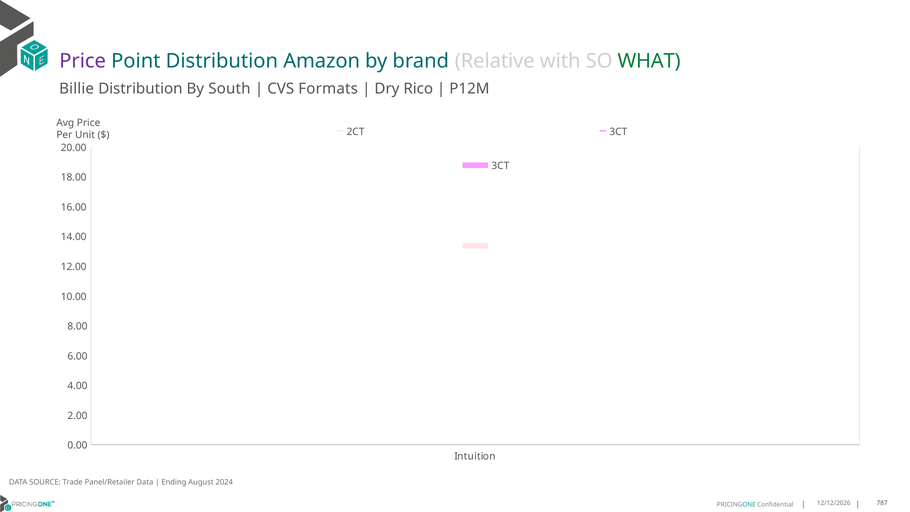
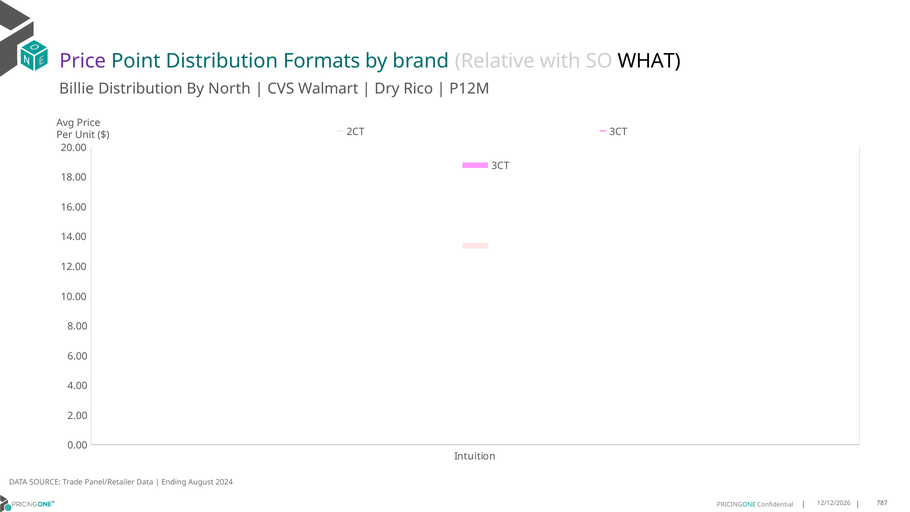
Amazon: Amazon -> Formats (322, 61)
WHAT colour: green -> black (649, 61)
South: South -> North (229, 89)
Formats: Formats -> Walmart (328, 89)
